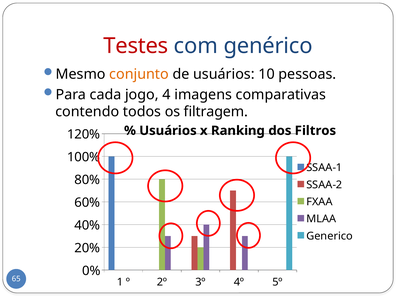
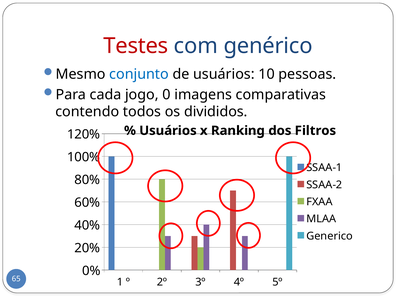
conjunto colour: orange -> blue (139, 74)
4: 4 -> 0 (167, 95)
filtragem: filtragem -> divididos (216, 112)
